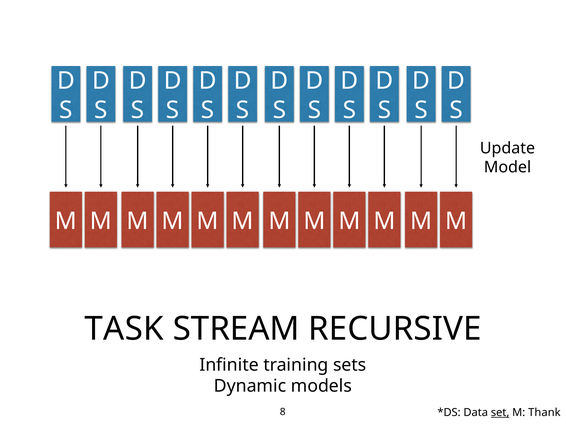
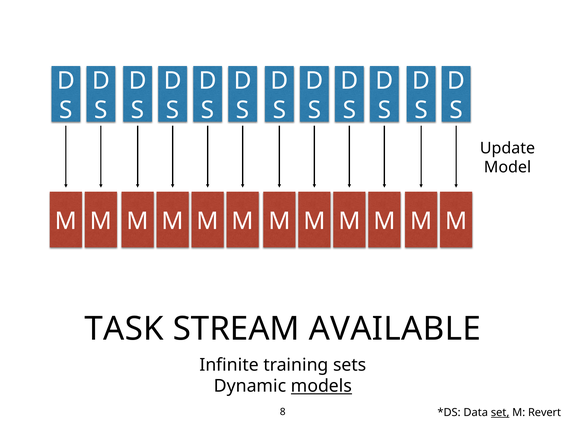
RECURSIVE: RECURSIVE -> AVAILABLE (395, 328)
models underline: none -> present (321, 386)
Thank: Thank -> Revert (545, 412)
